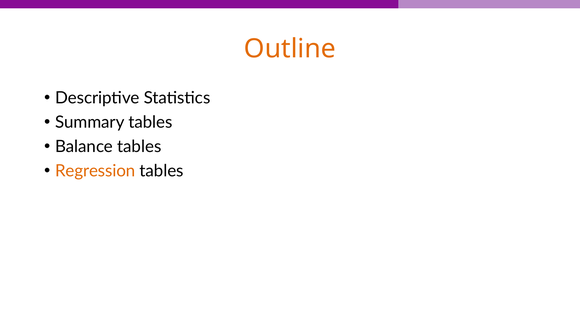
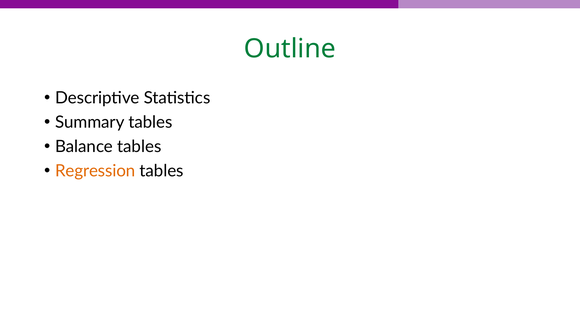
Outline colour: orange -> green (290, 49)
